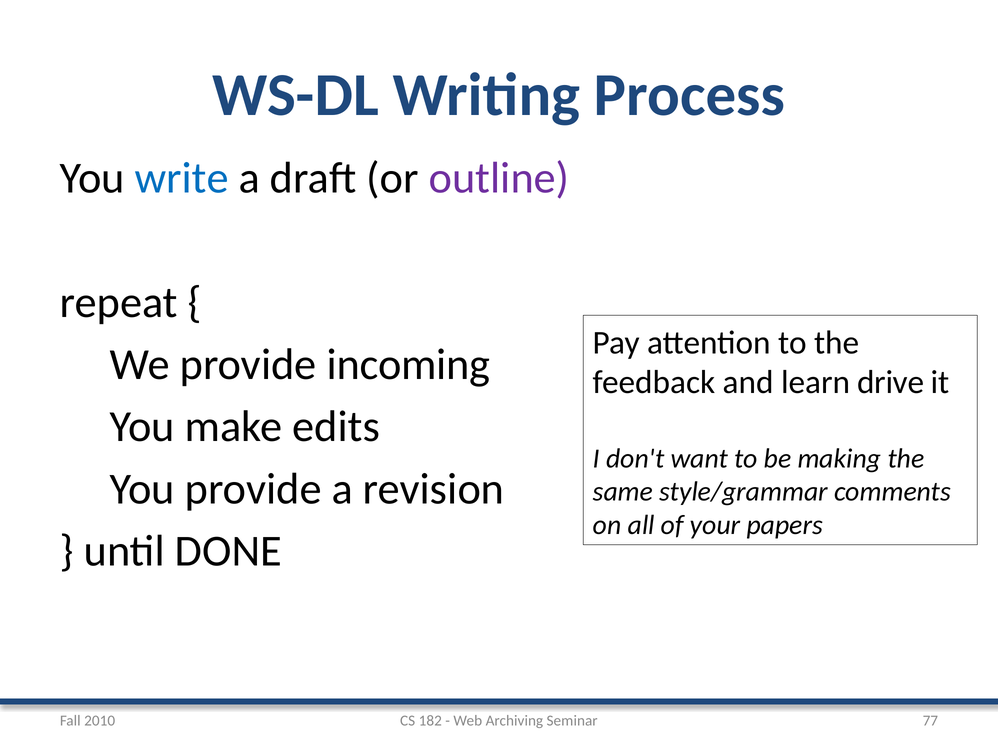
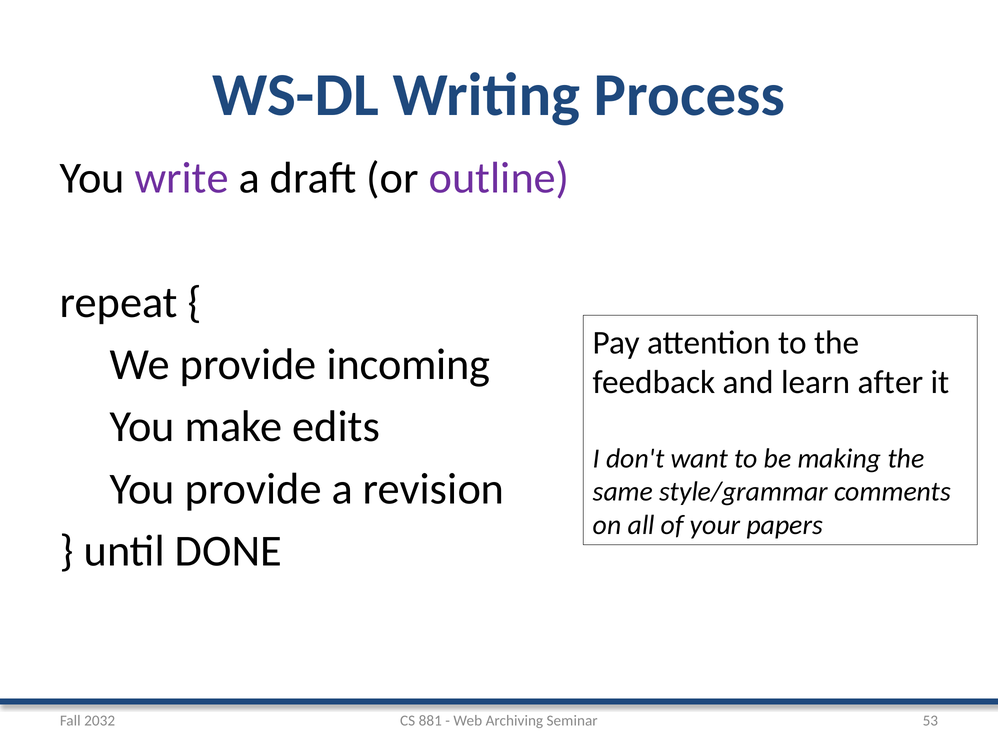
write colour: blue -> purple (182, 178)
drive: drive -> after (891, 383)
182: 182 -> 881 (430, 721)
77: 77 -> 53 (930, 721)
2010: 2010 -> 2032 (100, 721)
